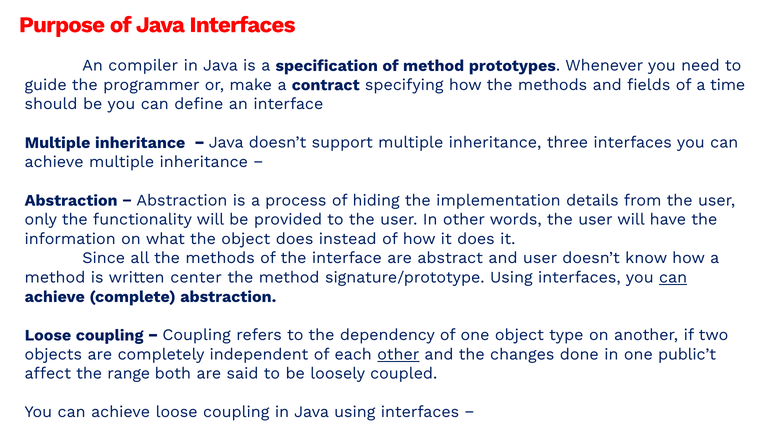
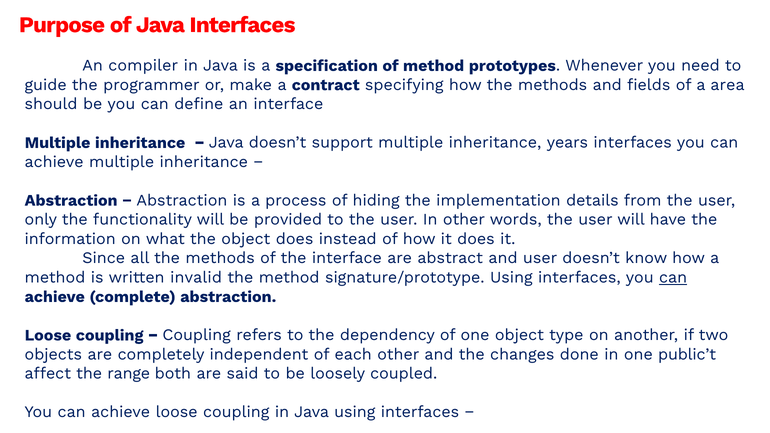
time: time -> area (728, 85)
three: three -> years (567, 143)
center: center -> invalid (196, 277)
other underline: present -> none (398, 355)
